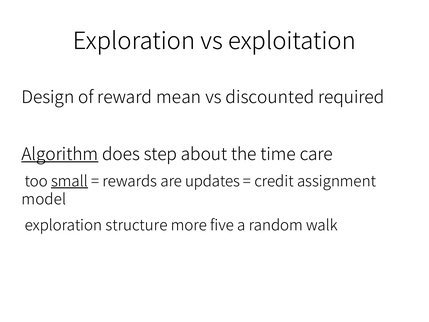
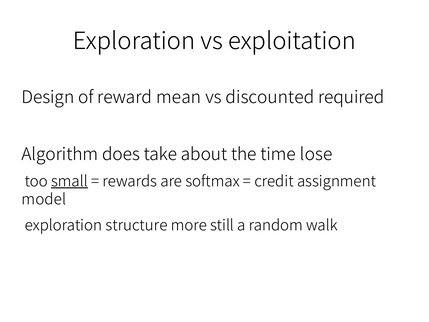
Algorithm underline: present -> none (60, 154)
step: step -> take (160, 154)
care: care -> lose (316, 154)
updates: updates -> softmax (213, 181)
five: five -> still (222, 225)
